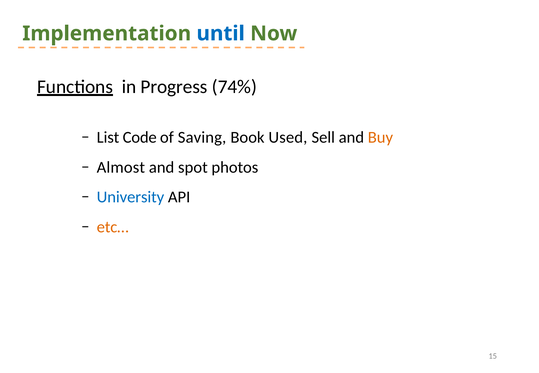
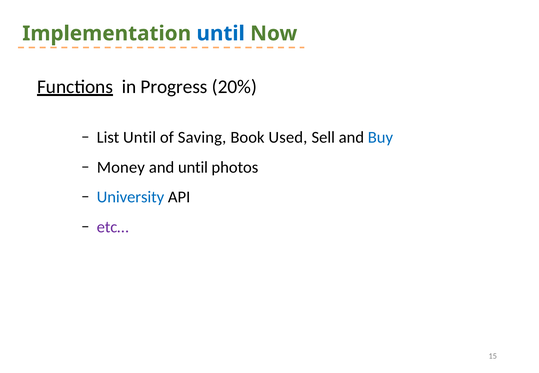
74%: 74% -> 20% (234, 87)
List Code: Code -> Until (140, 138)
Buy colour: orange -> blue (380, 138)
Almost: Almost -> Money (121, 167)
and spot: spot -> until (193, 167)
etc… colour: orange -> purple (113, 227)
